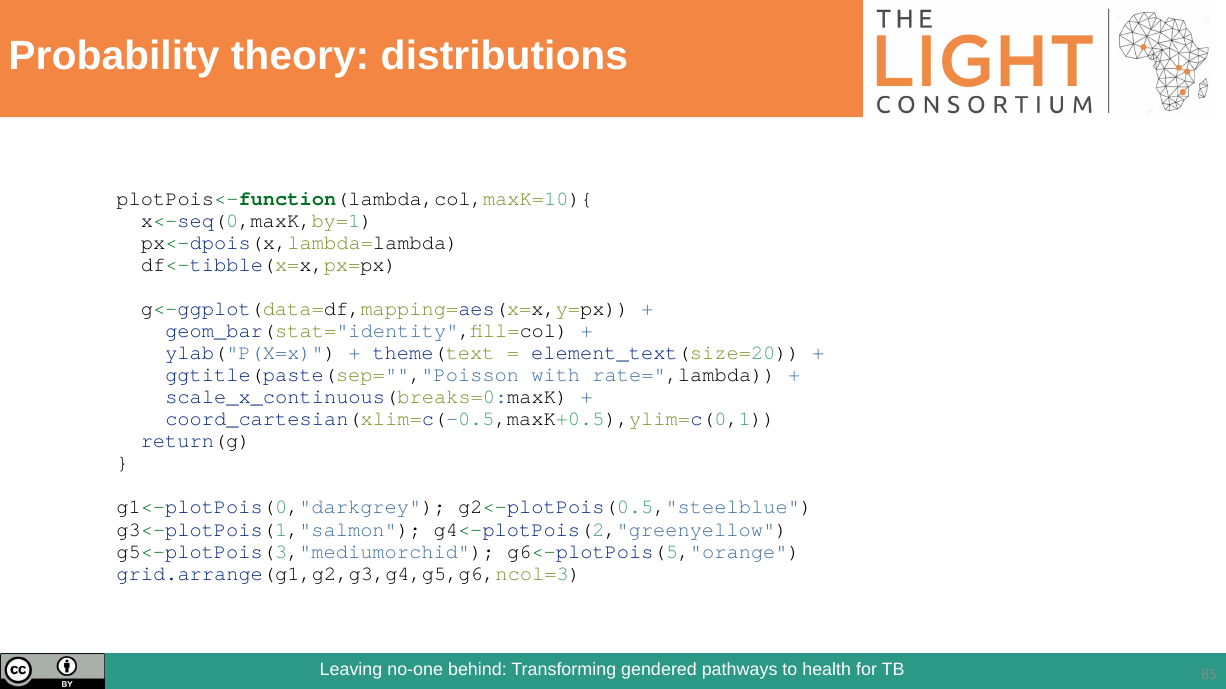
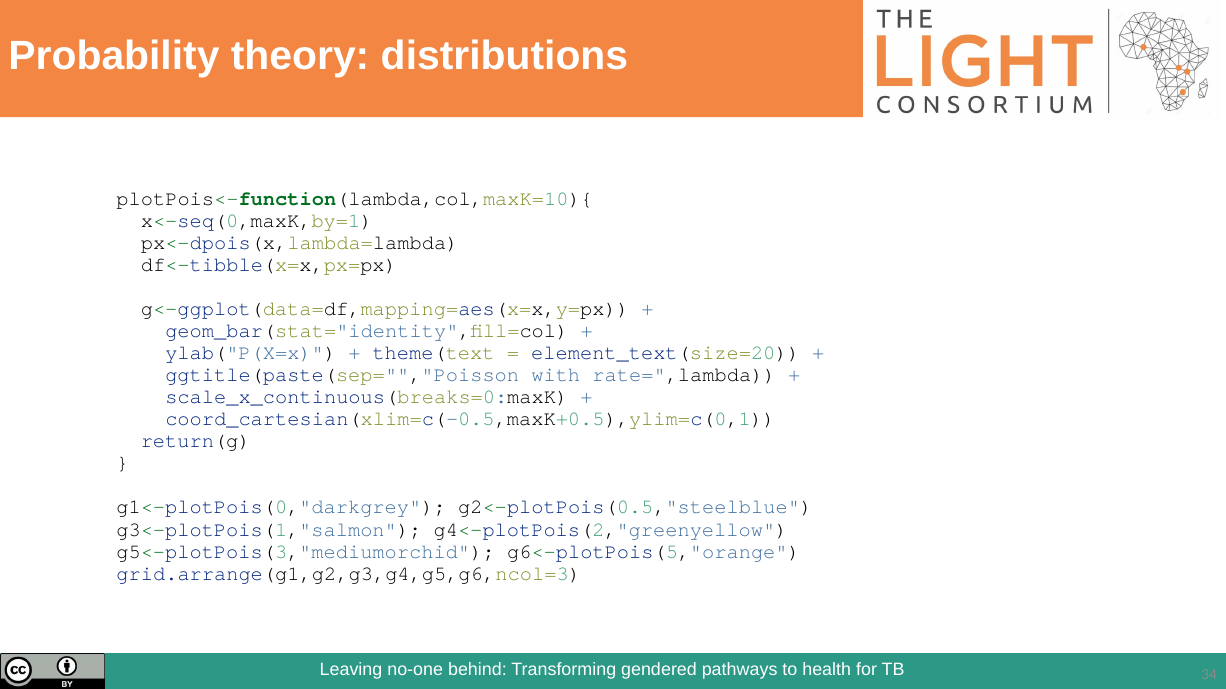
85: 85 -> 34 (1209, 675)
